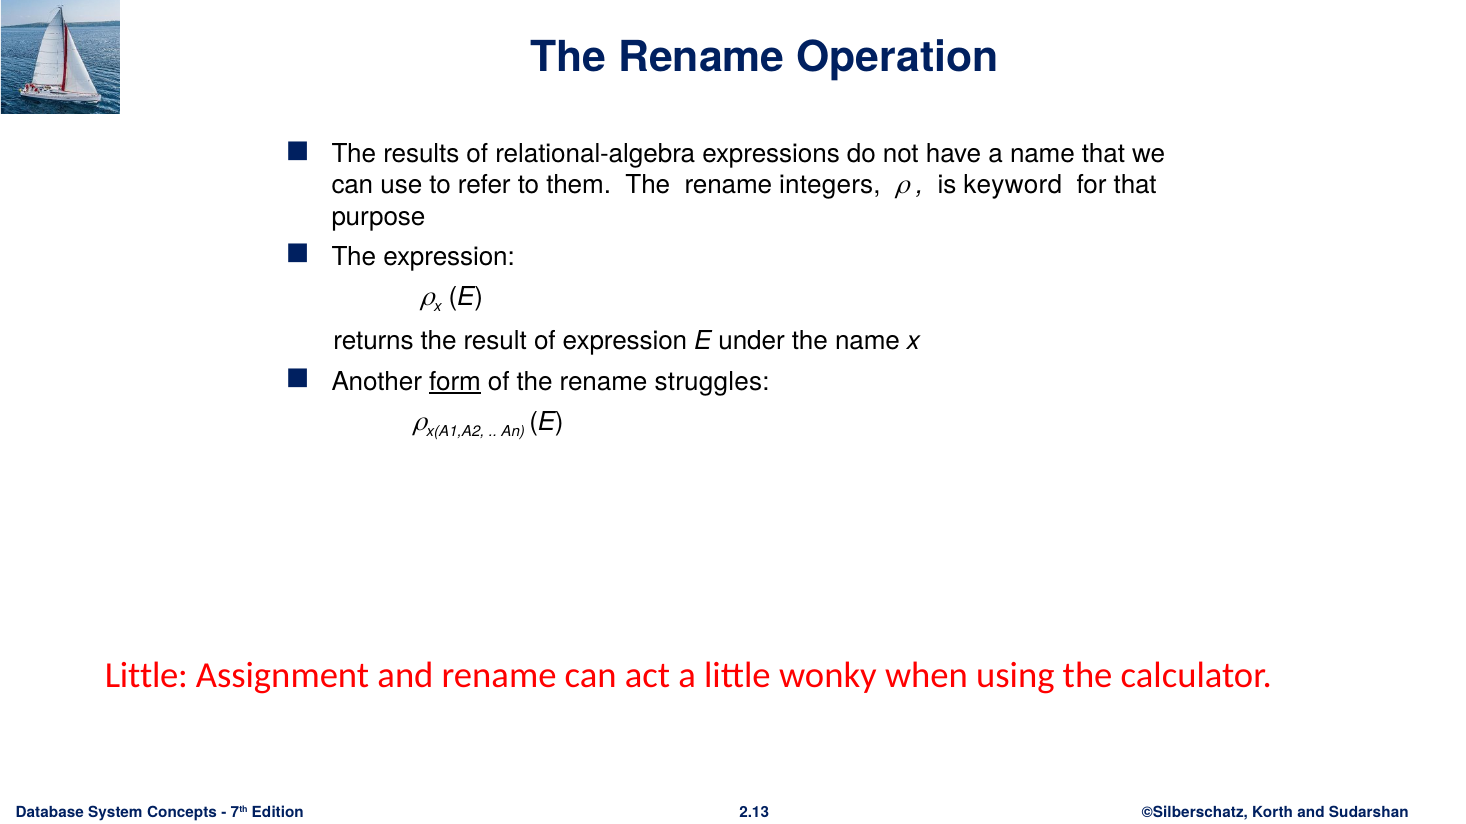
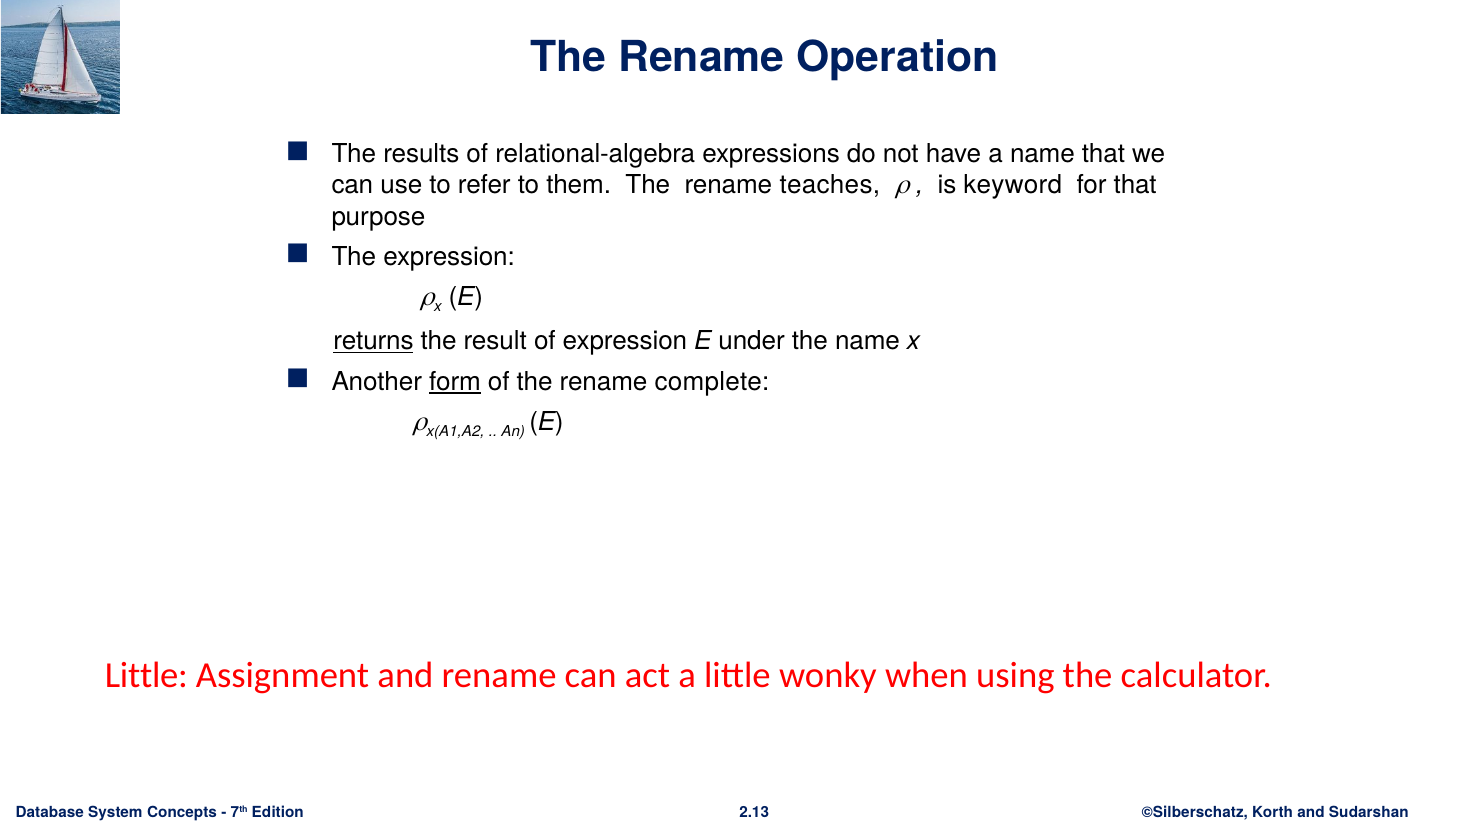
integers: integers -> teaches (830, 185)
returns underline: none -> present (373, 342)
struggles: struggles -> complete (712, 382)
